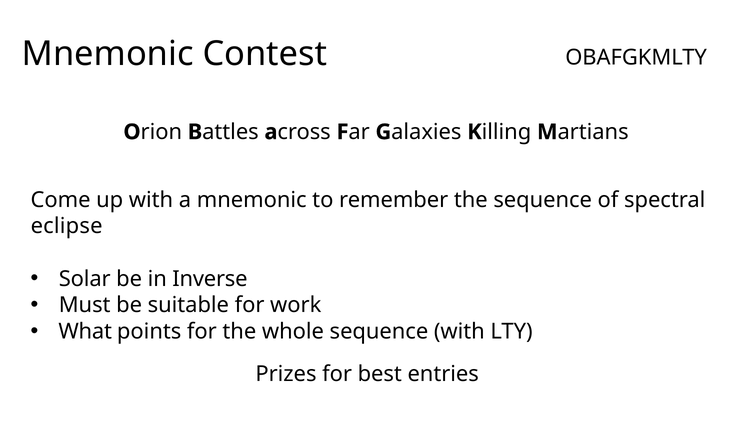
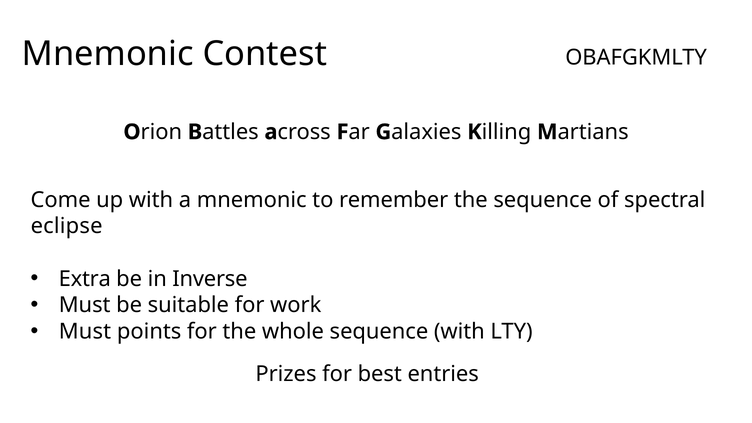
Solar: Solar -> Extra (85, 279)
What: What -> Must (85, 331)
